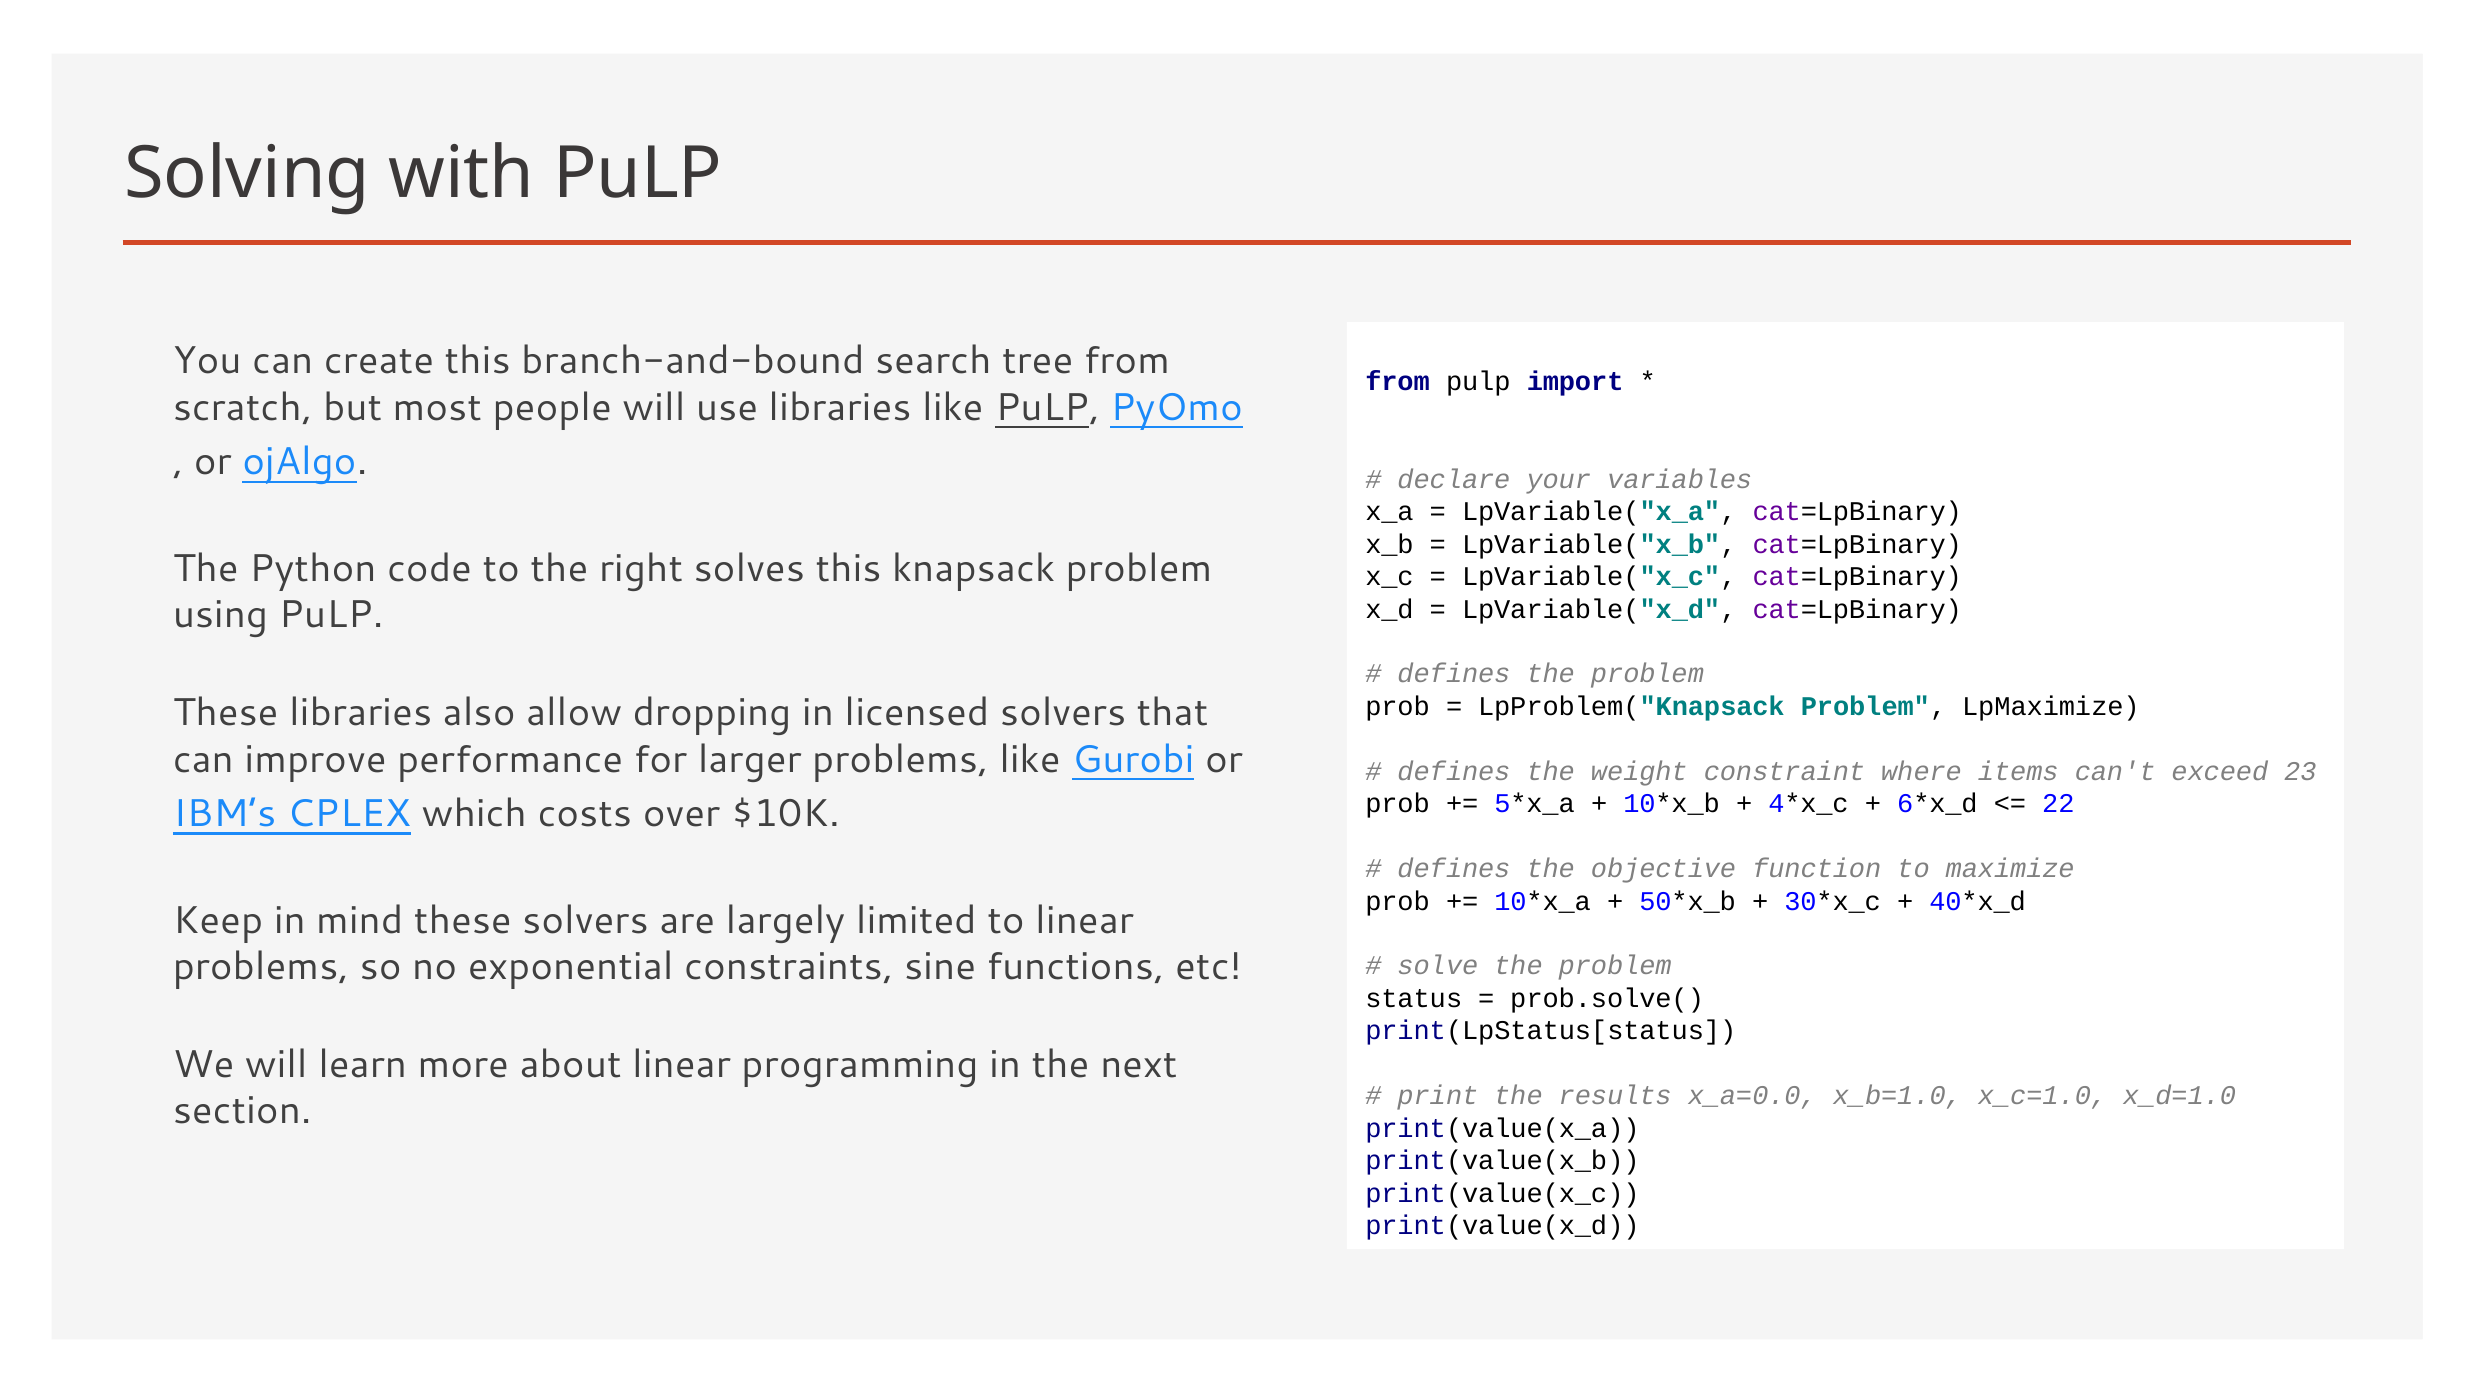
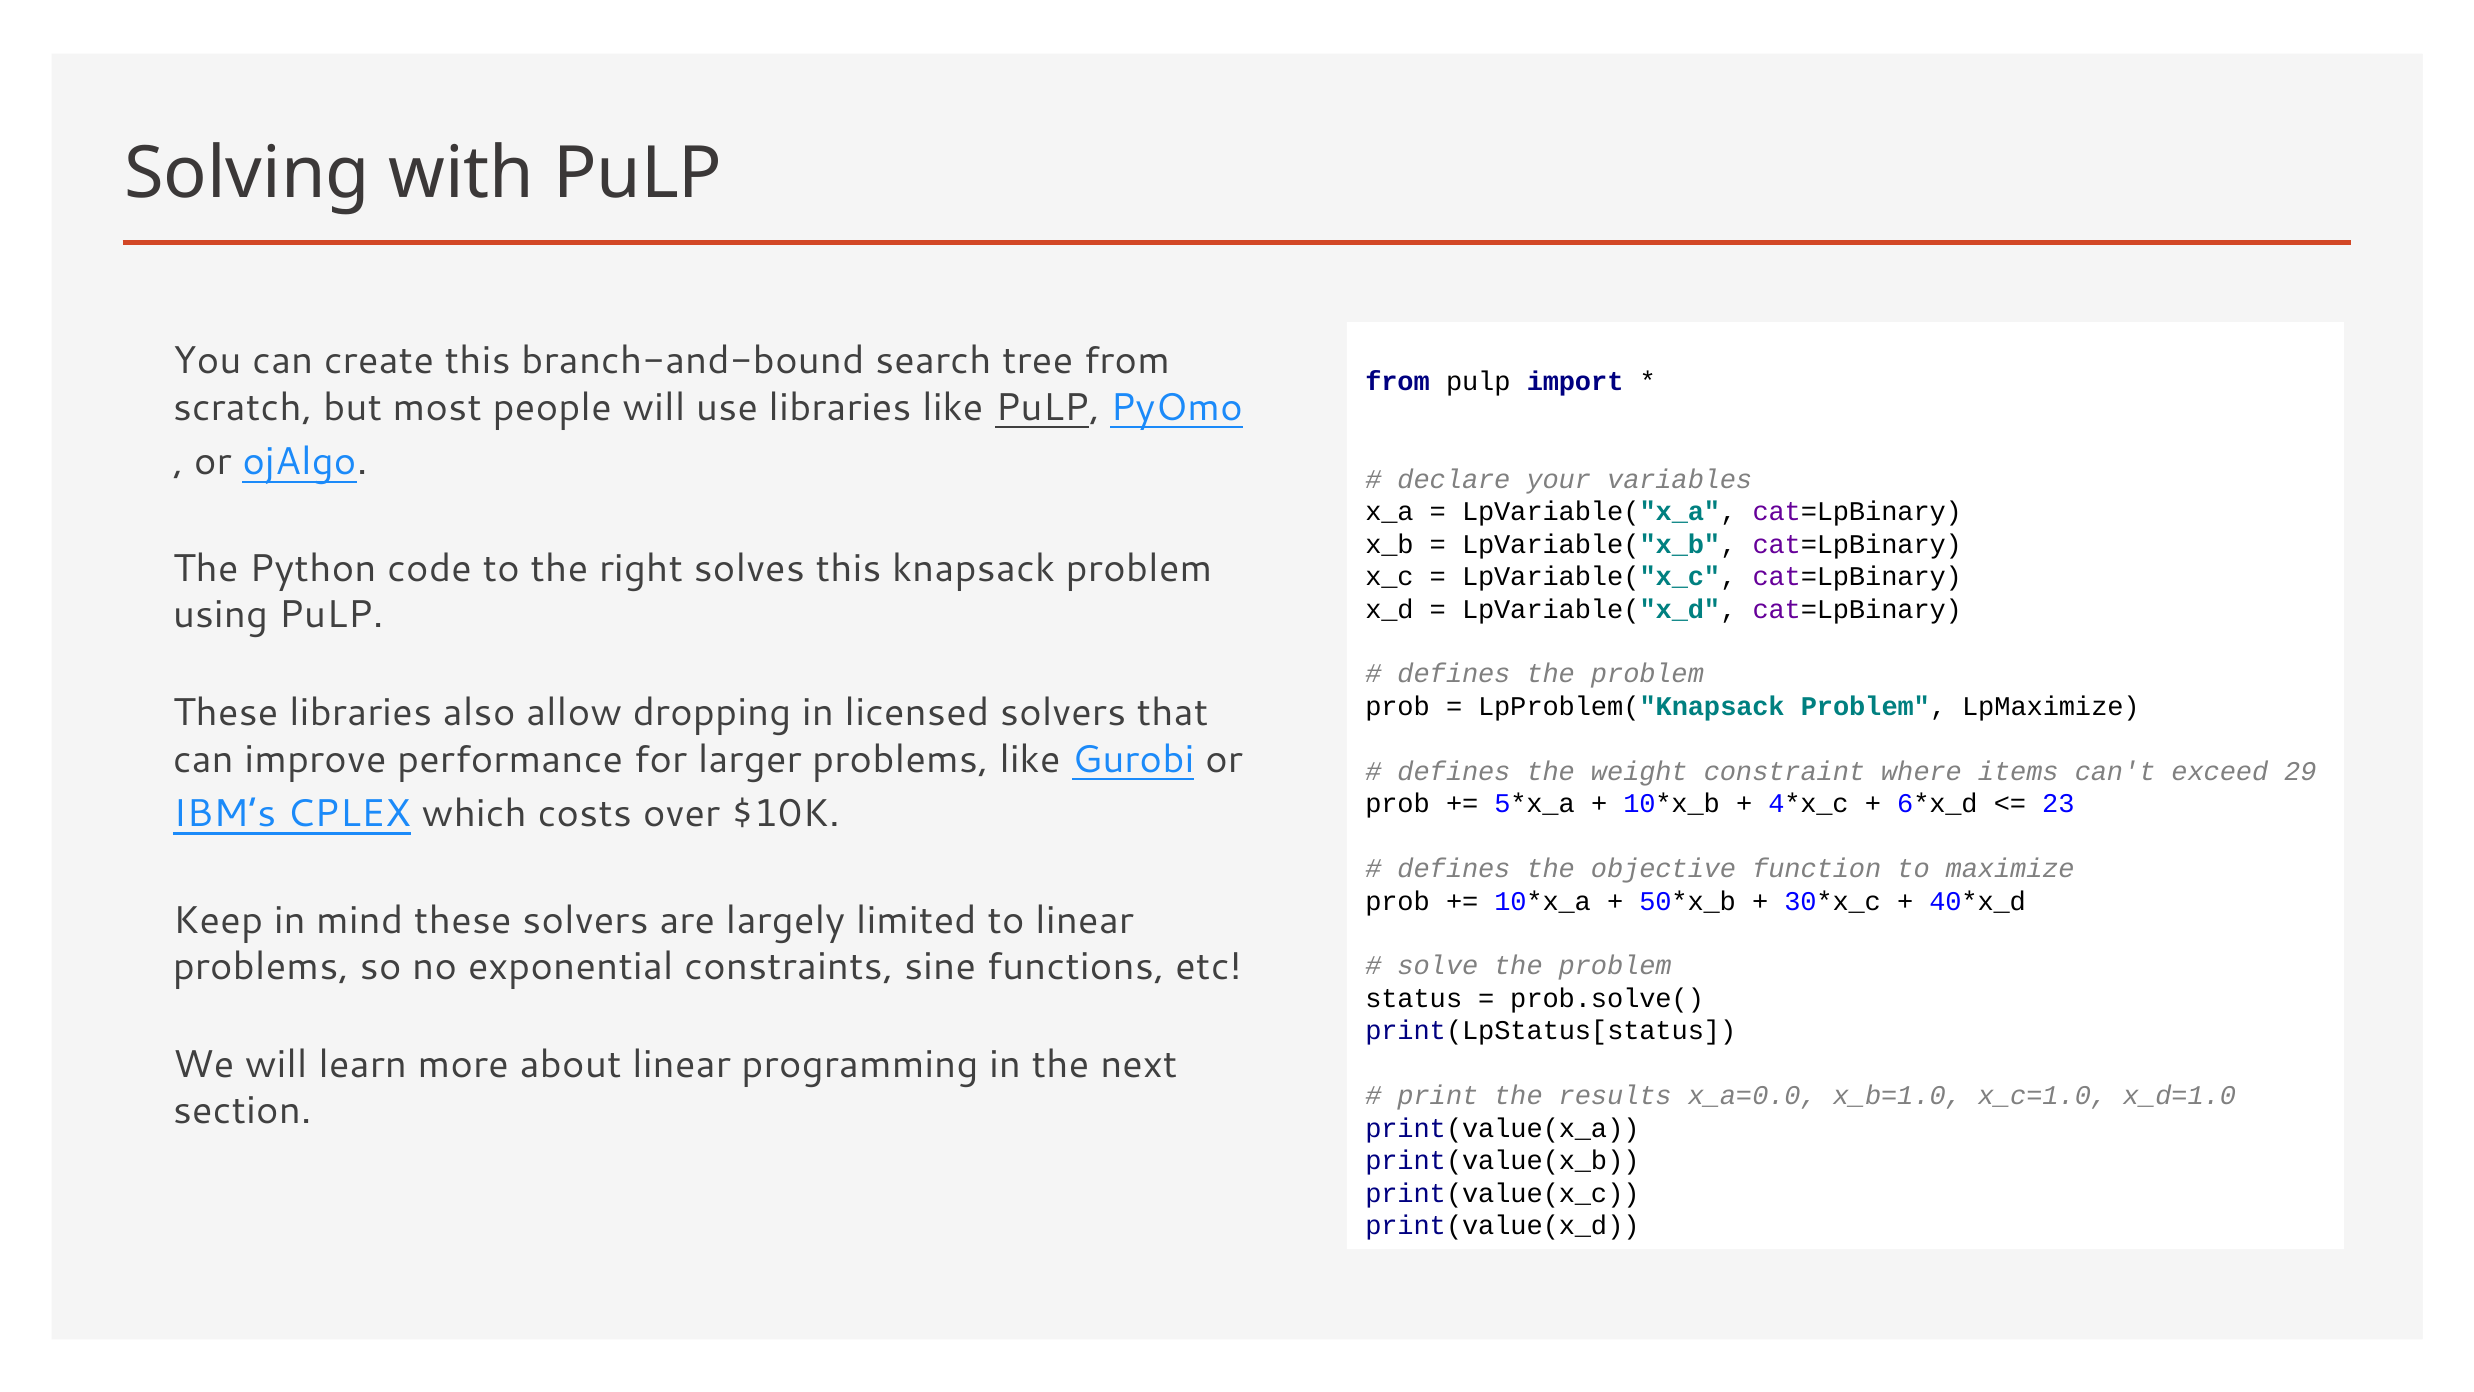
23: 23 -> 29 (2300, 771)
22: 22 -> 23 (2058, 804)
